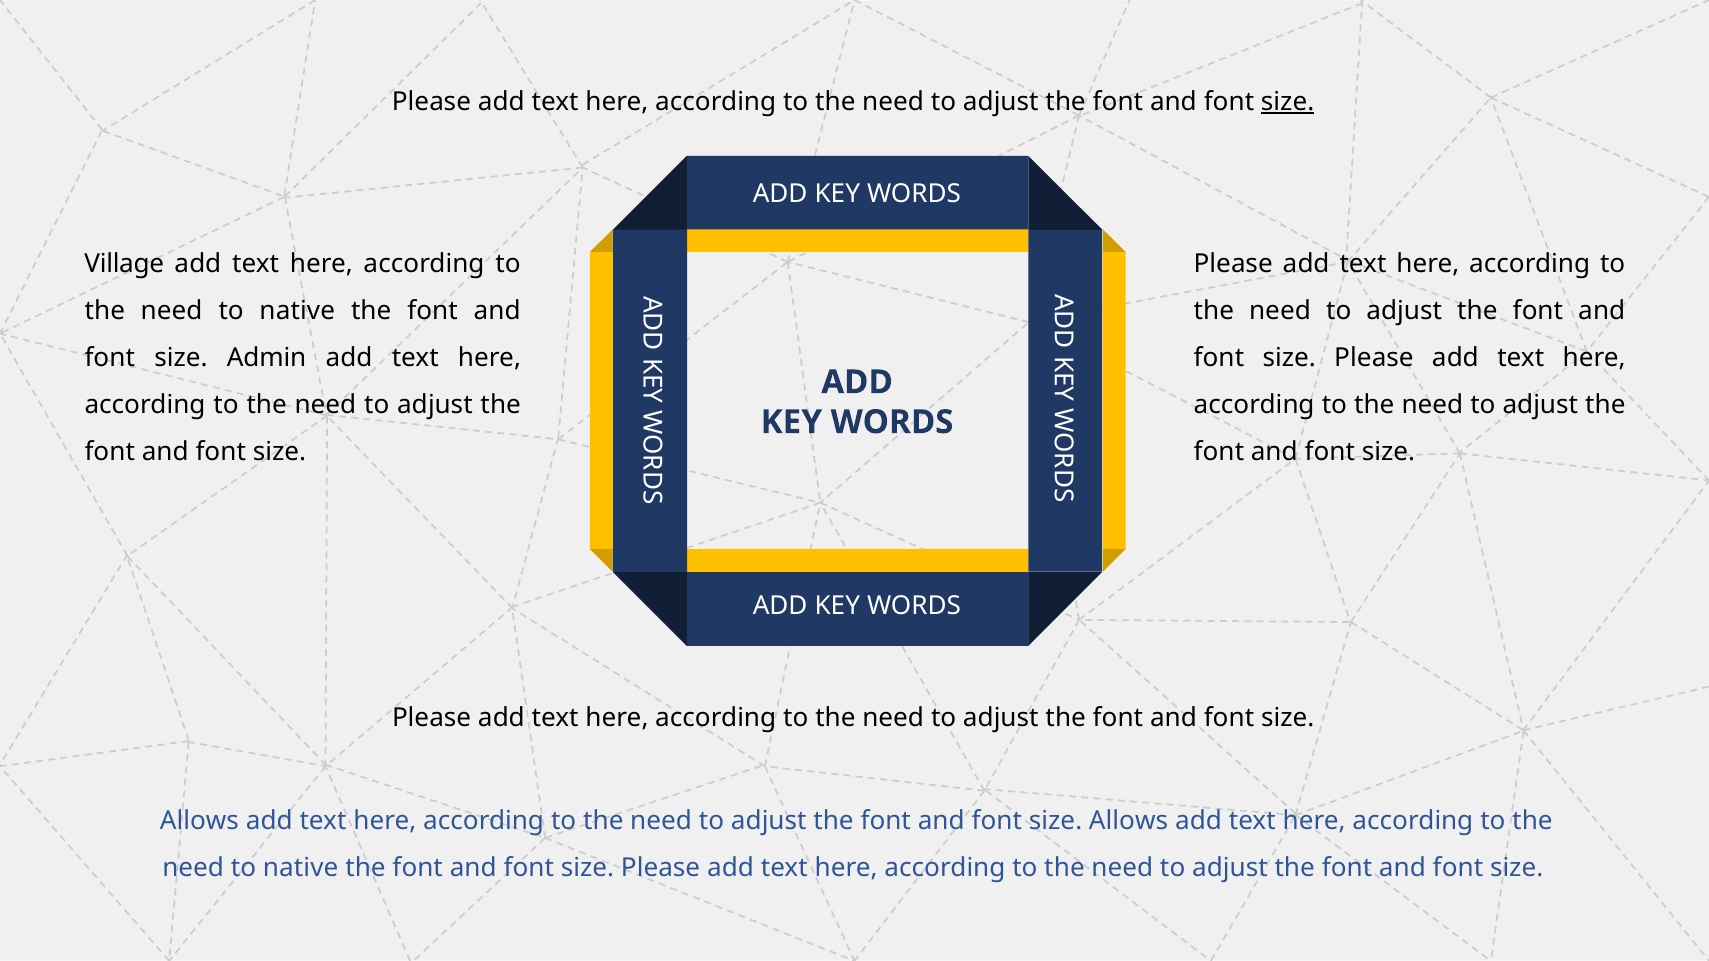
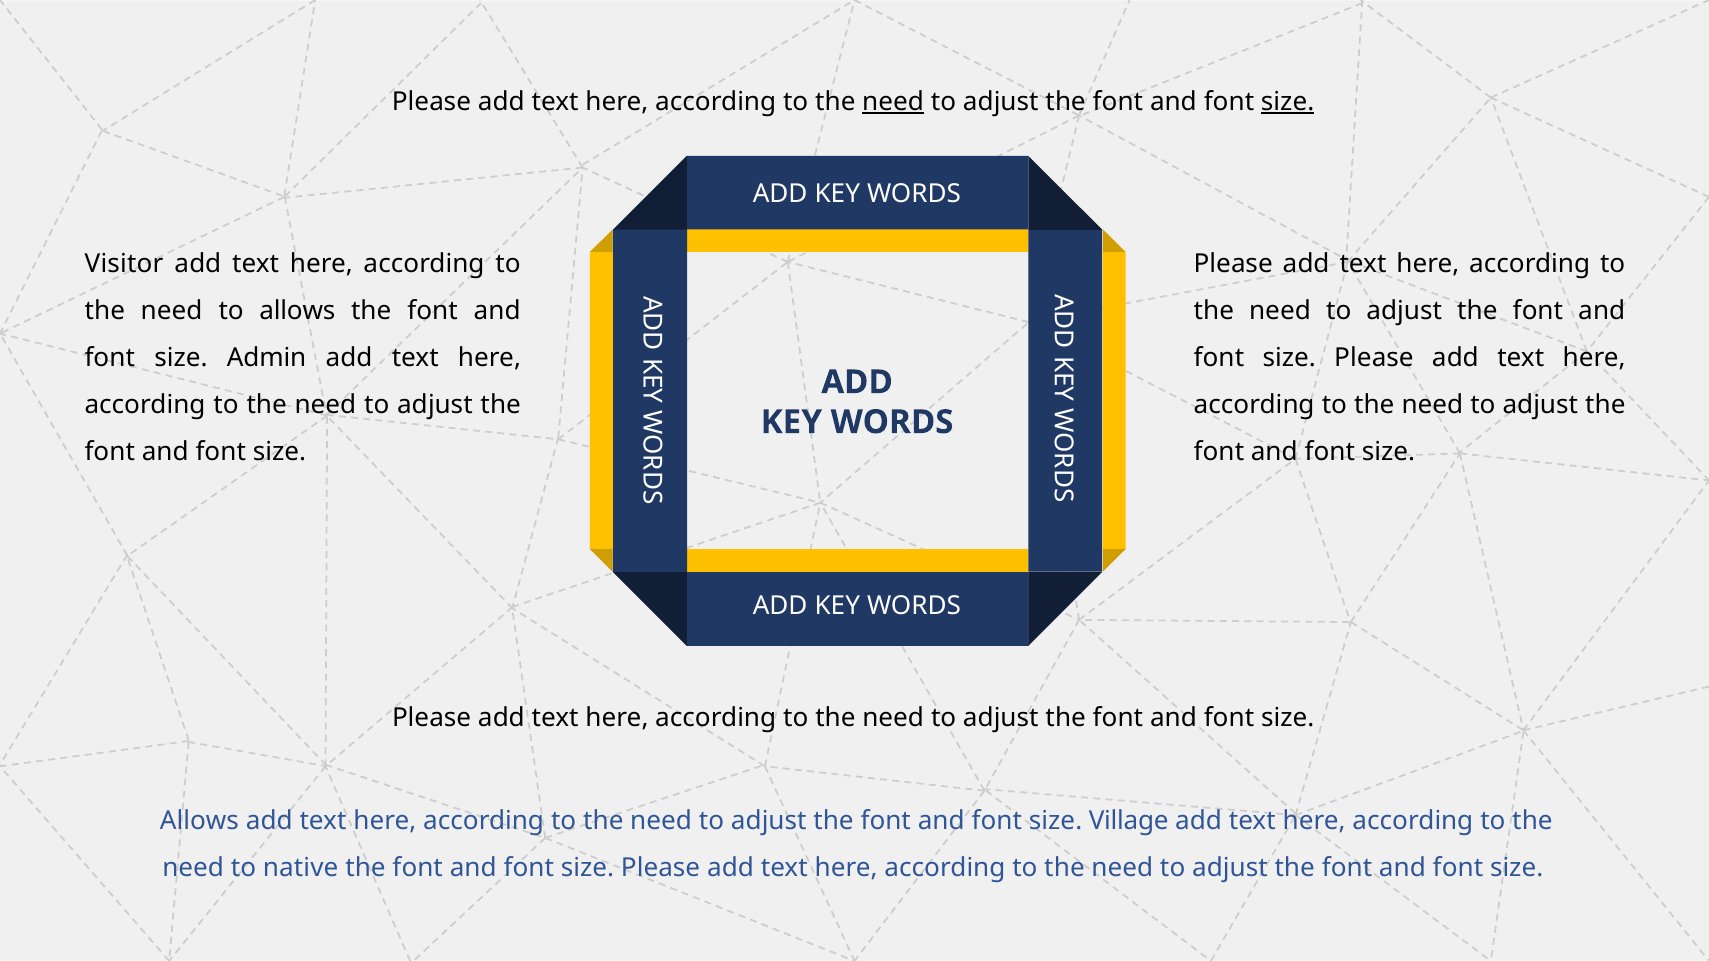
need underline: none -> present (893, 102)
Village: Village -> Visitor (124, 264)
native: native -> allows (297, 311)
size Allows: Allows -> Village (1129, 821)
